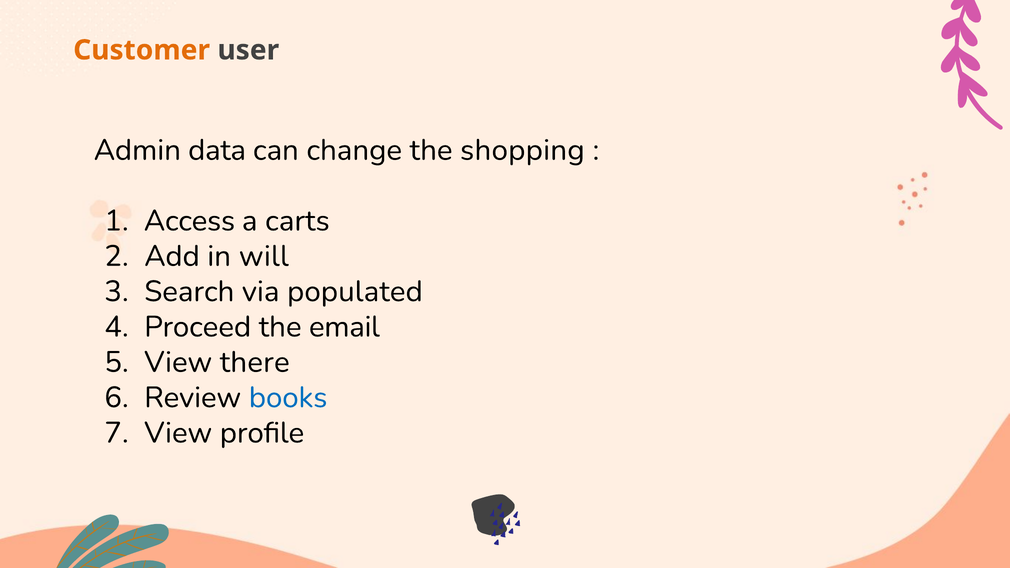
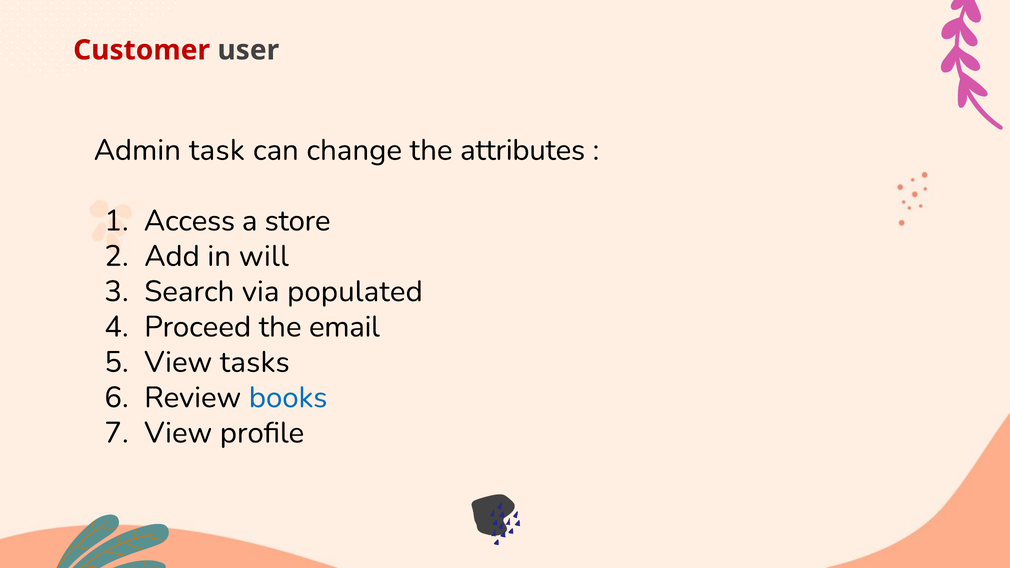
Customer colour: orange -> red (142, 50)
data: data -> task (217, 150)
shopping: shopping -> attributes (523, 150)
carts: carts -> store (298, 221)
there: there -> tasks (255, 362)
